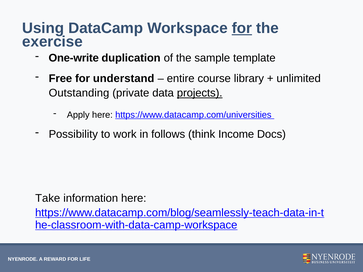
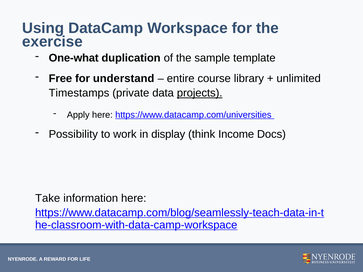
for underline: present -> none (242, 28)
One-write: One-write -> One-what (74, 58)
Outstanding: Outstanding -> Timestamps (79, 93)
follows: follows -> display (168, 134)
